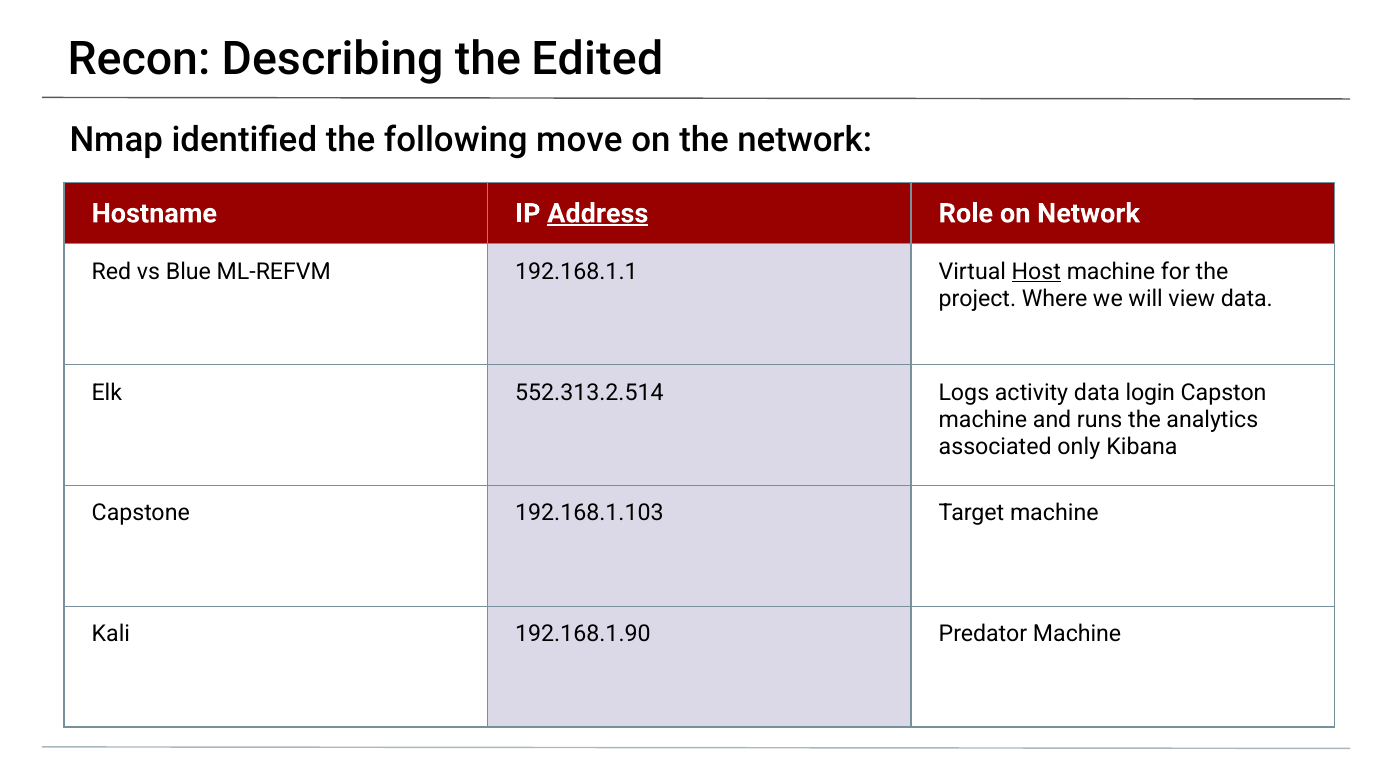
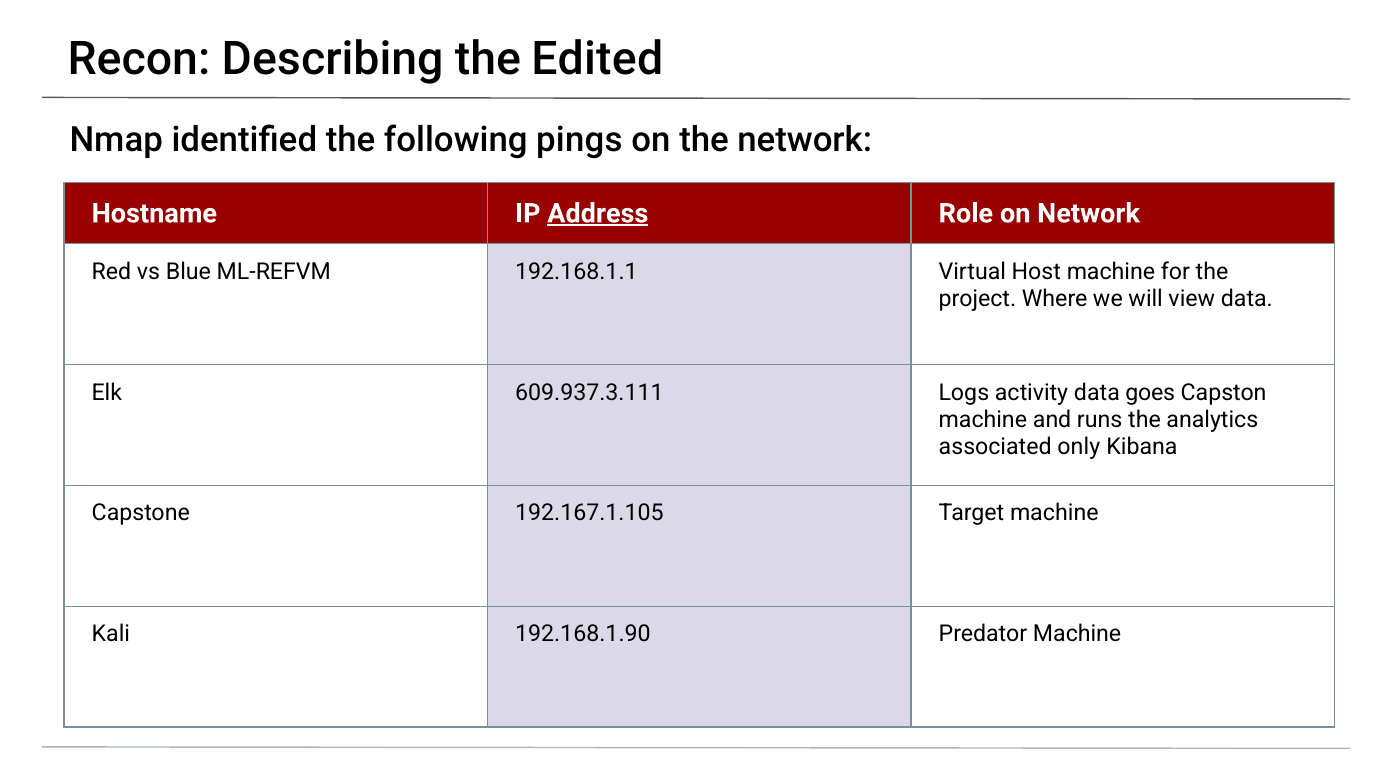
move: move -> pings (579, 140)
Host underline: present -> none (1036, 272)
552.313.2.514: 552.313.2.514 -> 609.937.3.111 (589, 392)
login: login -> goes (1150, 392)
192.168.1.103: 192.168.1.103 -> 192.167.1.105 (589, 513)
